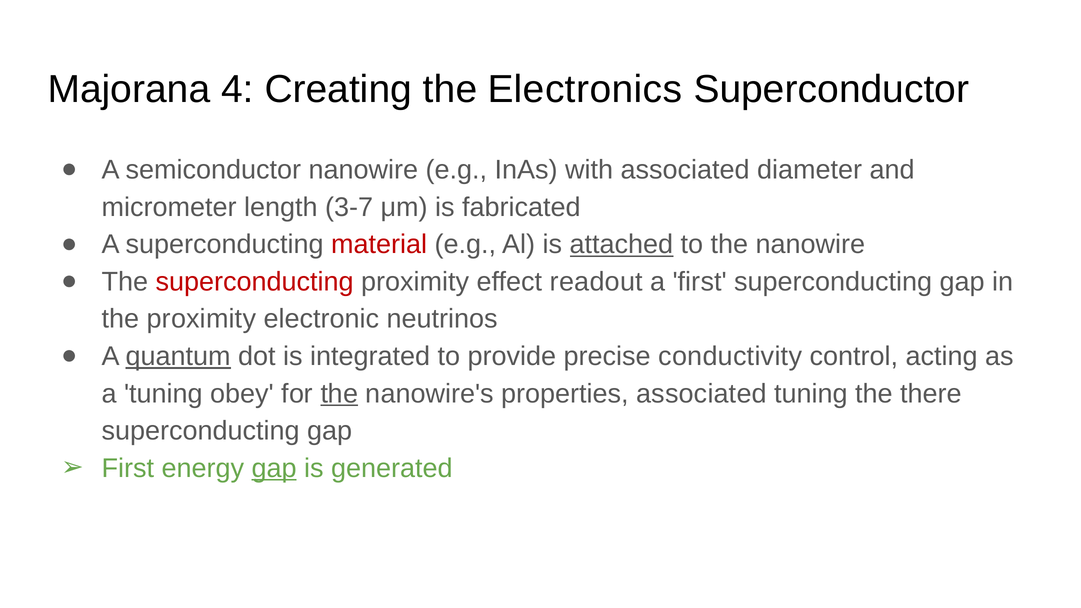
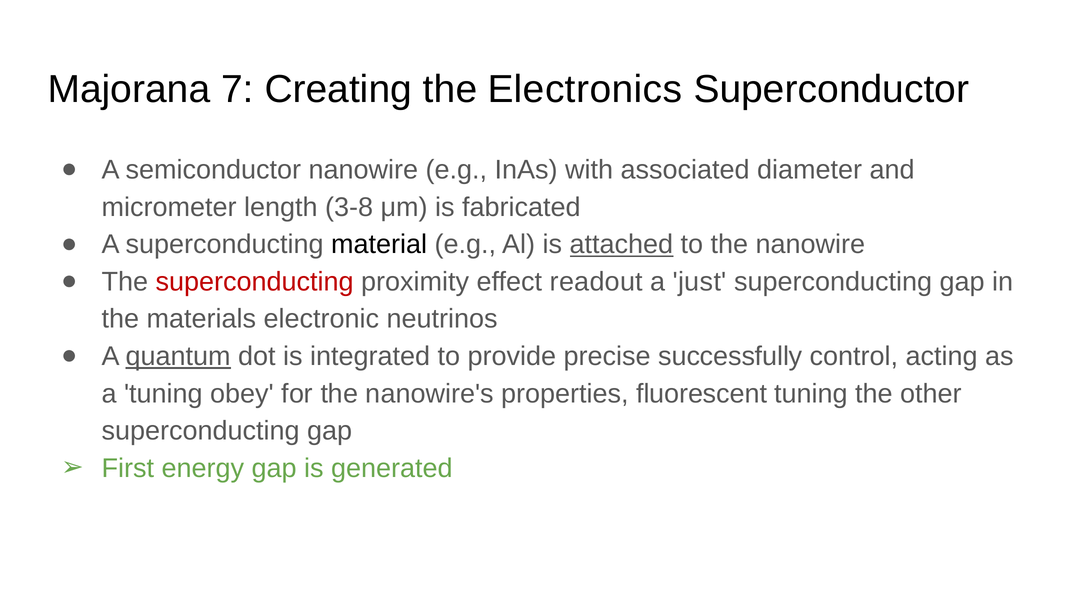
4: 4 -> 7 (237, 90)
3-7: 3-7 -> 3-8 (349, 207)
material colour: red -> black (379, 245)
a first: first -> just (700, 282)
the proximity: proximity -> materials (201, 319)
conductivity: conductivity -> successfully (730, 356)
the underline: present -> none (339, 394)
properties associated: associated -> fluorescent (702, 394)
there: there -> other (931, 394)
gap underline: present -> none (274, 468)
